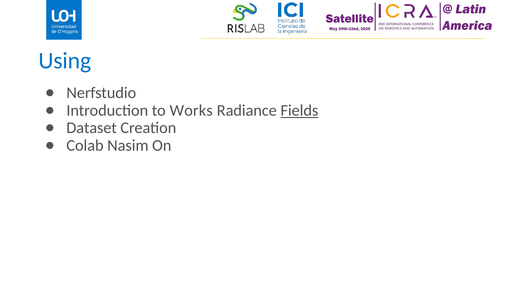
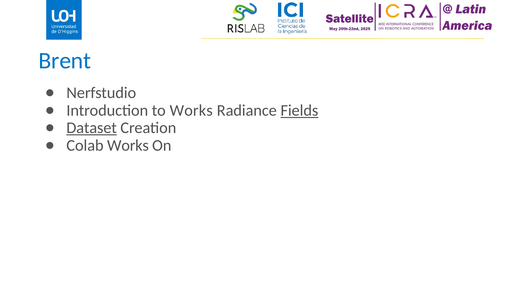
Using: Using -> Brent (65, 61)
Dataset underline: none -> present (92, 128)
Colab Nasim: Nasim -> Works (128, 146)
